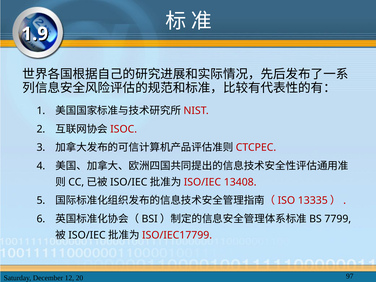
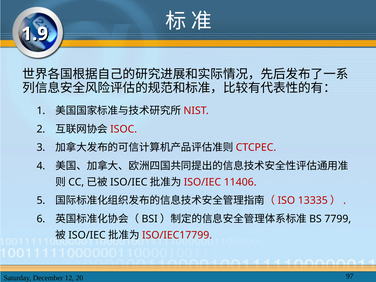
13408: 13408 -> 11406 (240, 182)
